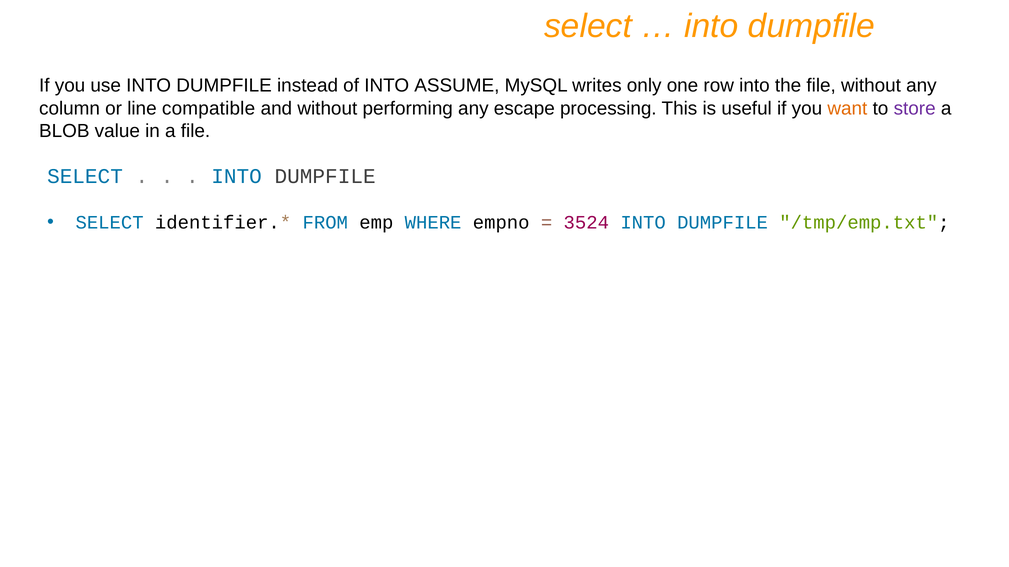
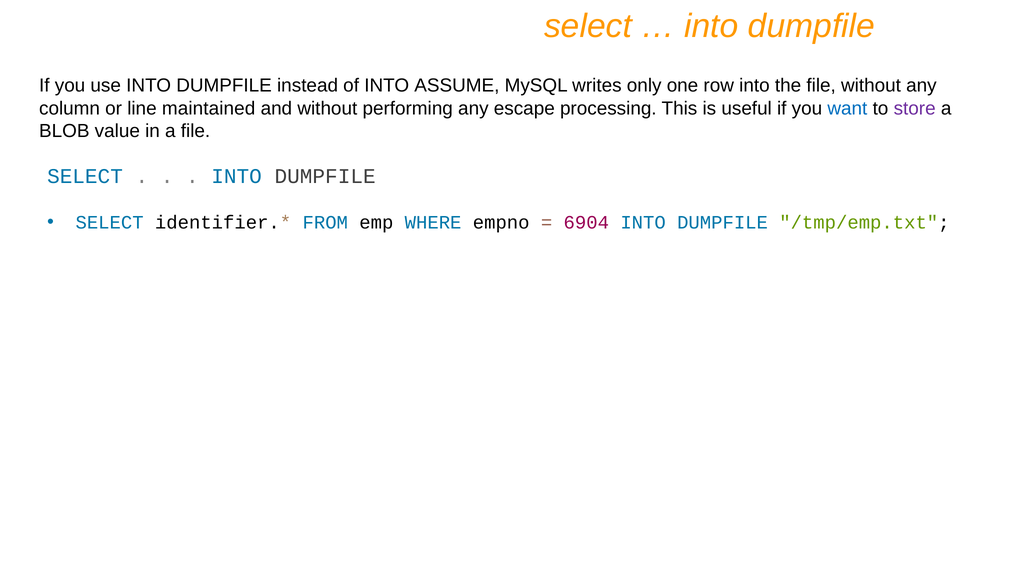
compatible: compatible -> maintained (209, 108)
want colour: orange -> blue (847, 108)
3524: 3524 -> 6904 (586, 223)
